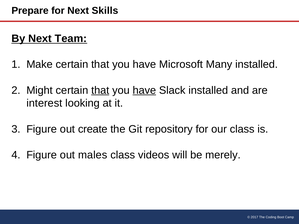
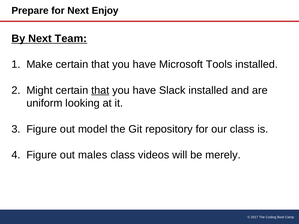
Skills: Skills -> Enjoy (105, 11)
Many: Many -> Tools (219, 64)
have underline: present -> none (144, 90)
interest: interest -> uniform (44, 103)
create: create -> model (93, 129)
